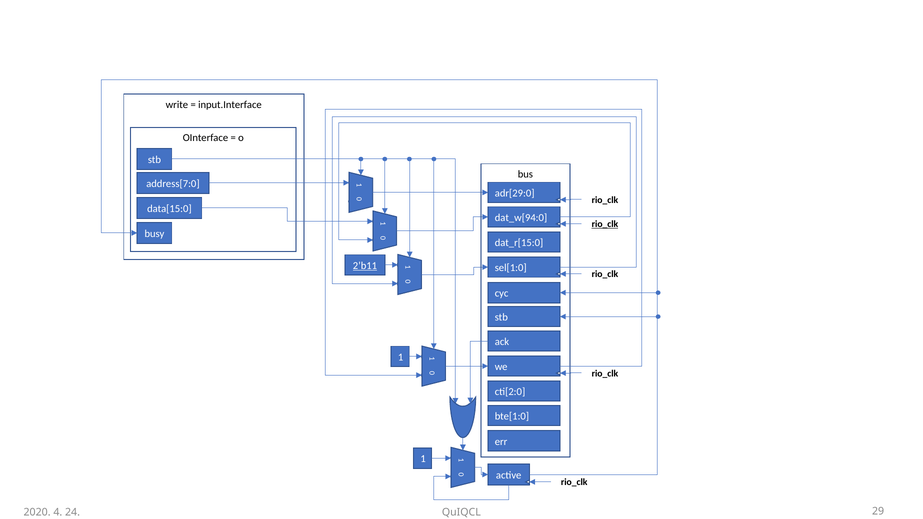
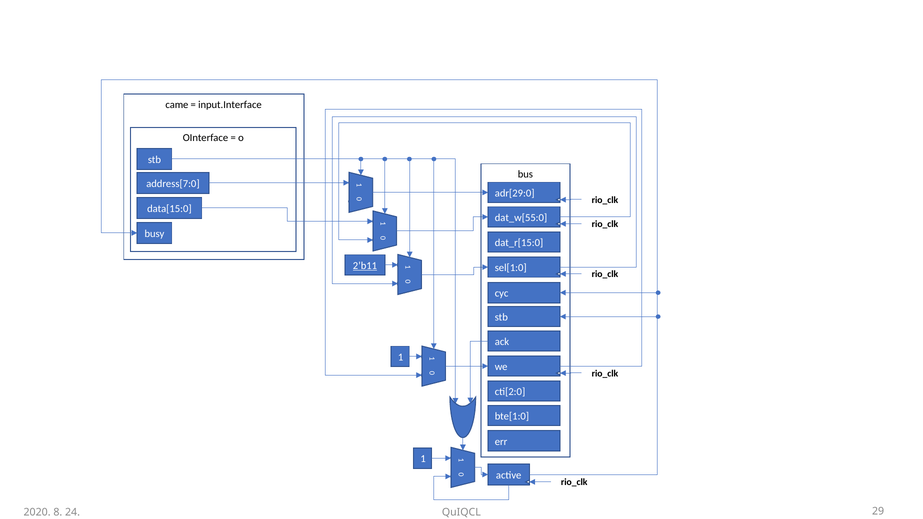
write: write -> came (177, 105)
dat_w[94:0: dat_w[94:0 -> dat_w[55:0 (521, 218)
rio_clk underline: present -> none (605, 224)
4: 4 -> 8 (58, 512)
